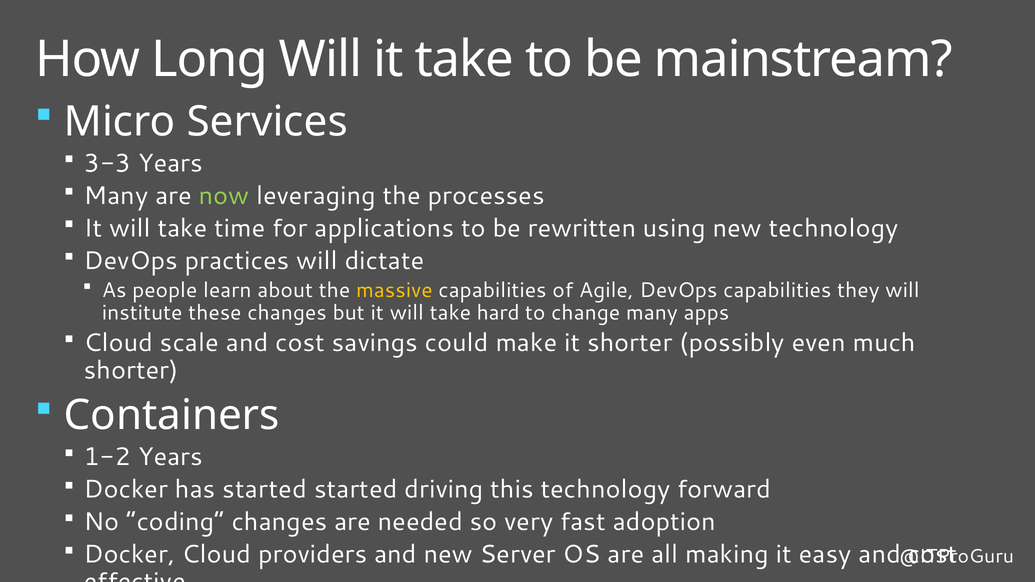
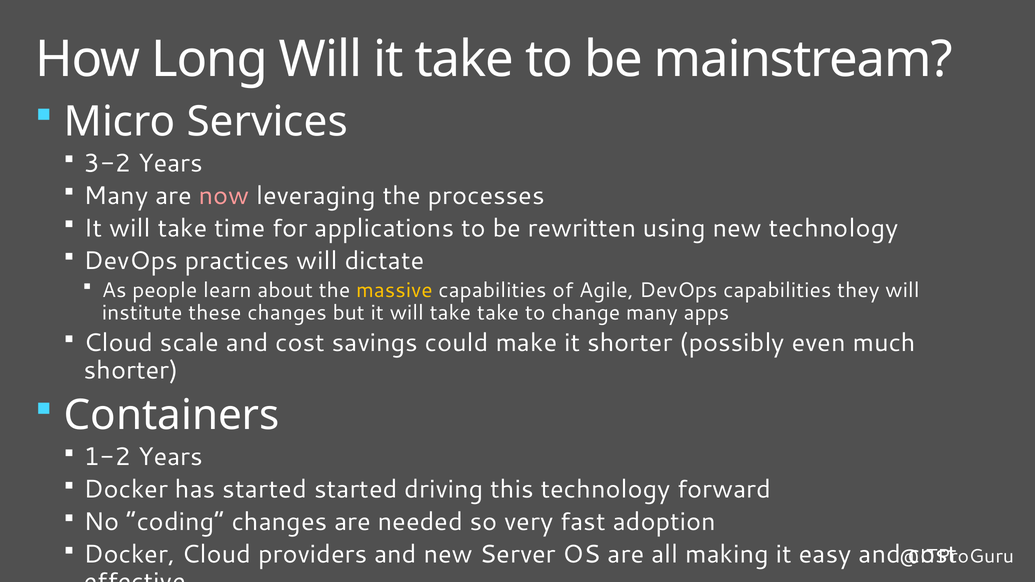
3-3: 3-3 -> 3-2 (108, 163)
now colour: light green -> pink (224, 196)
take hard: hard -> take (498, 313)
